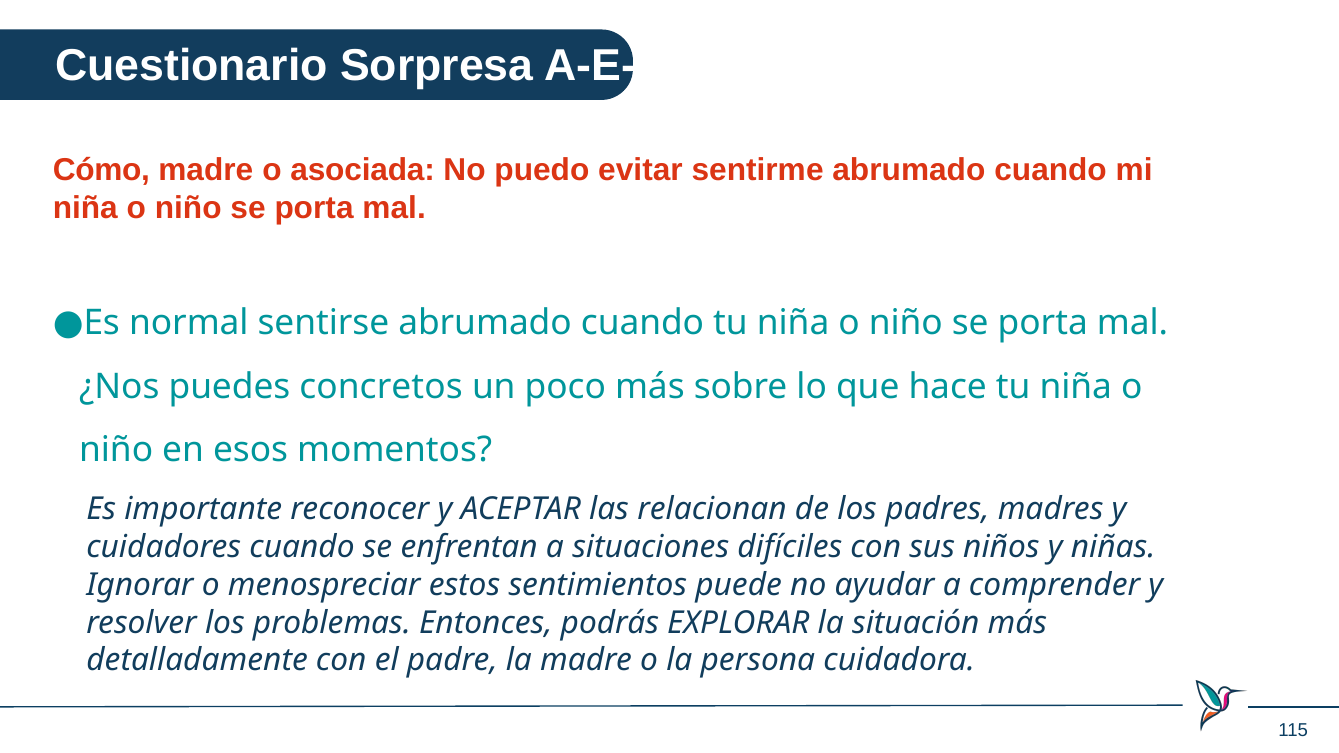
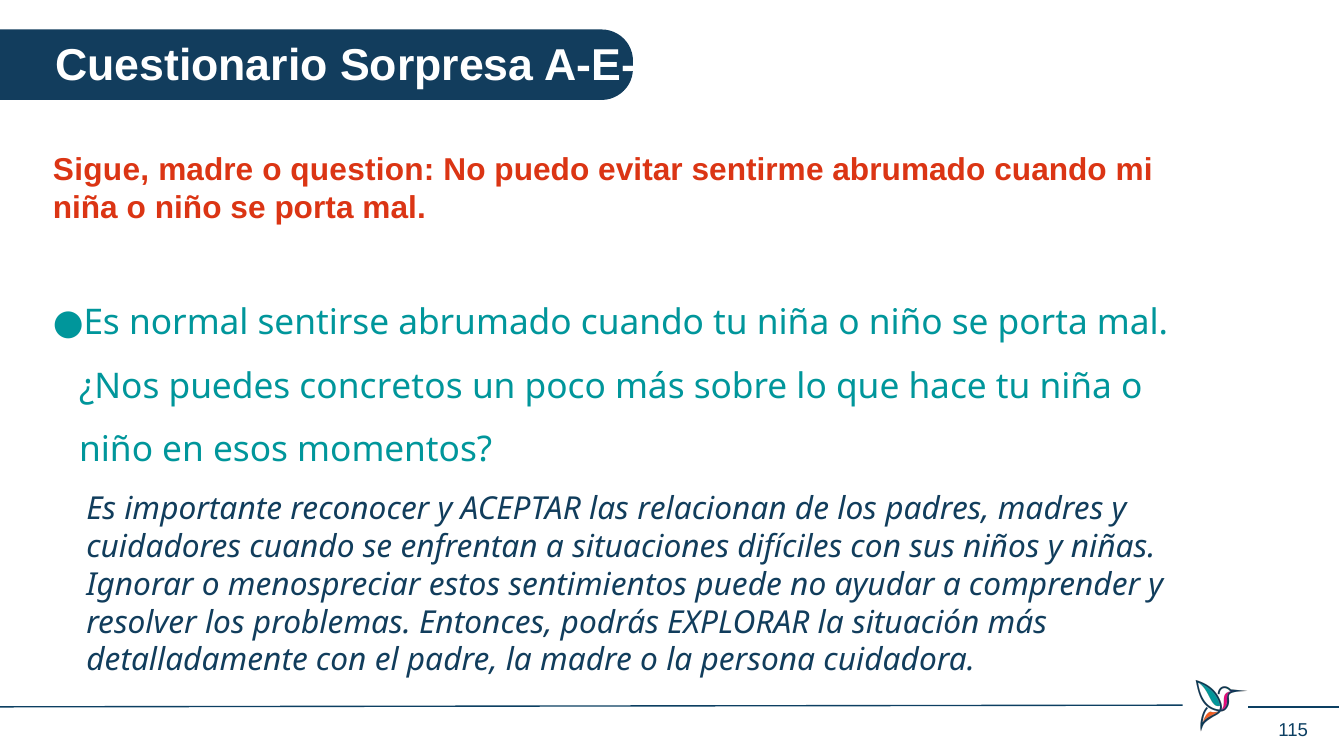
Cómo: Cómo -> Sigue (101, 170)
asociada: asociada -> question (362, 170)
